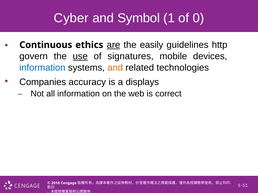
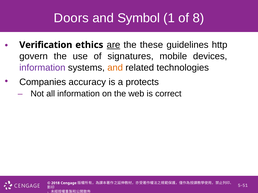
Cyber: Cyber -> Doors (71, 18)
0: 0 -> 8 (198, 18)
Continuous: Continuous -> Verification (46, 45)
easily: easily -> these (151, 45)
use underline: present -> none (80, 56)
information colour: blue -> purple (42, 68)
displays: displays -> protects (142, 82)
